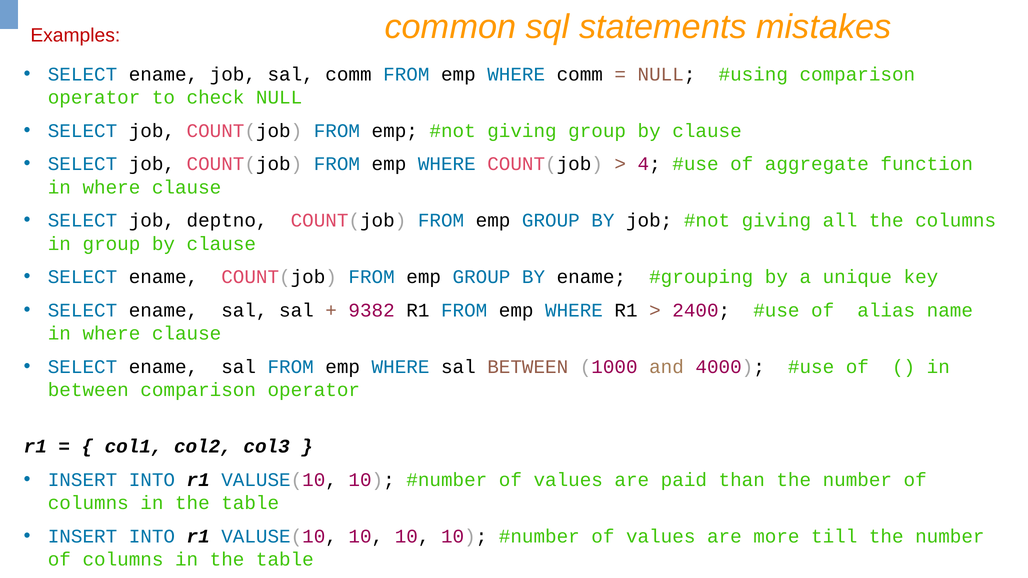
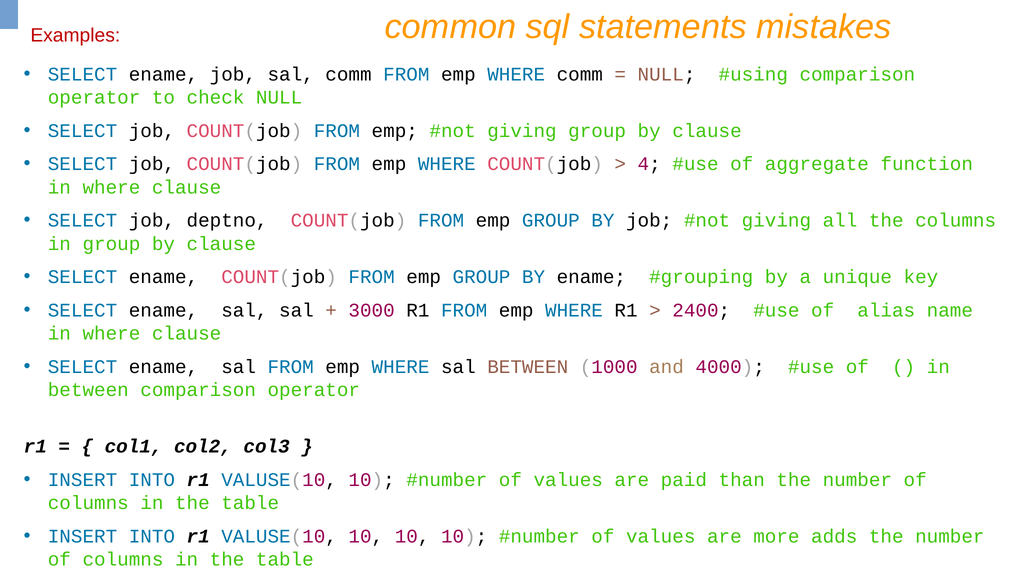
9382: 9382 -> 3000 (372, 311)
till: till -> adds (834, 537)
